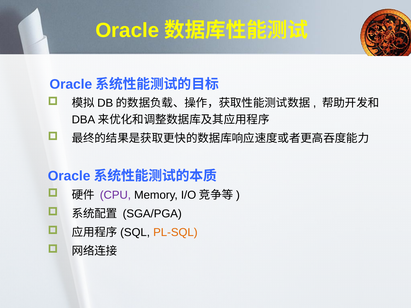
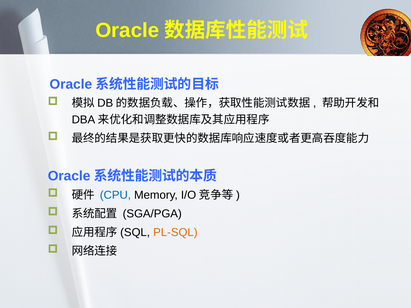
CPU colour: purple -> blue (115, 195)
